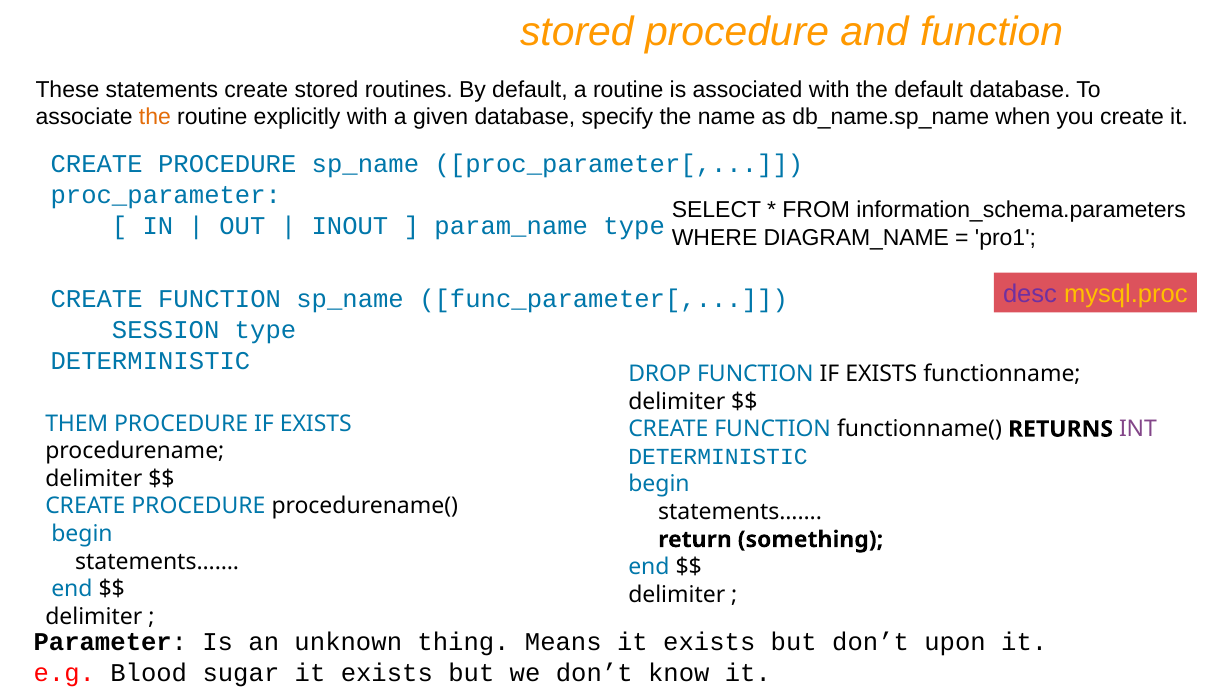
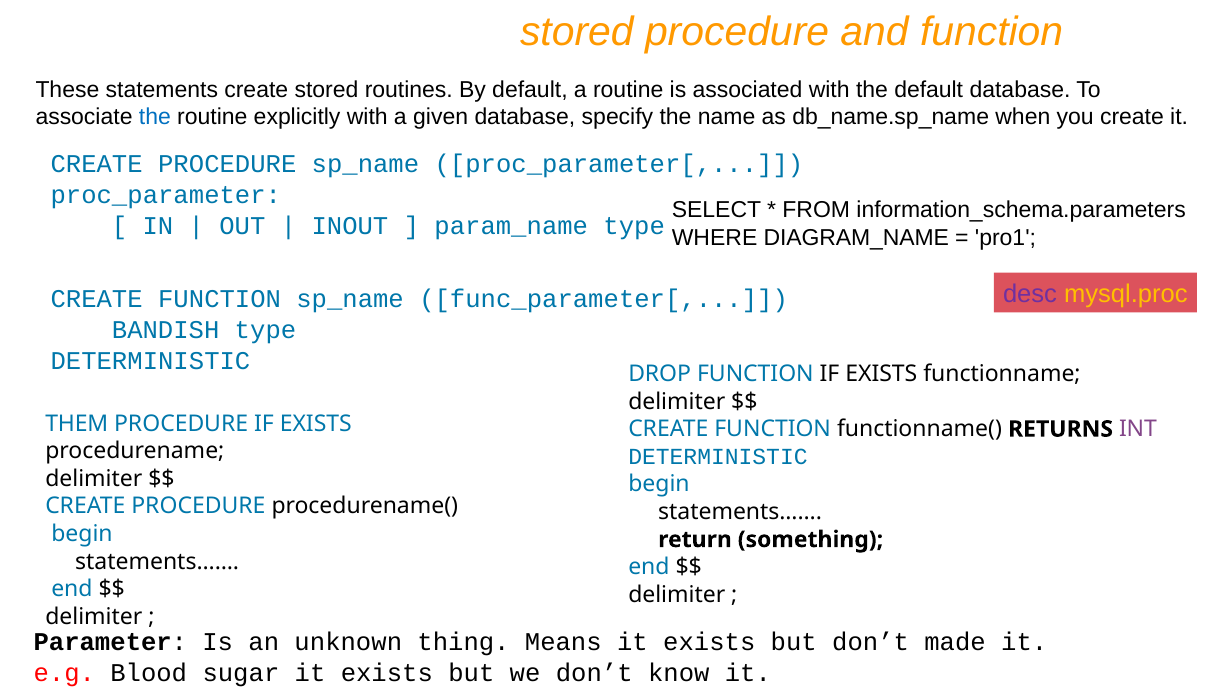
the colour: orange -> blue (155, 117)
SESSION: SESSION -> BANDISH (166, 330)
upon: upon -> made (955, 642)
